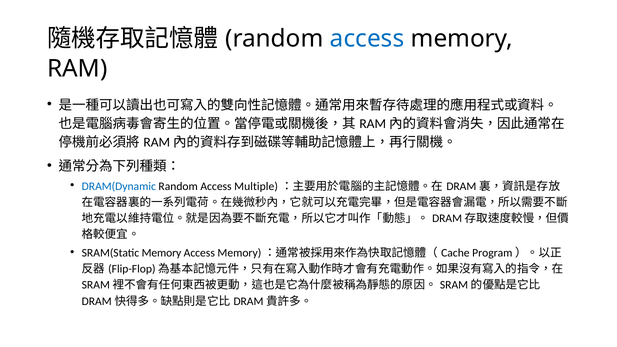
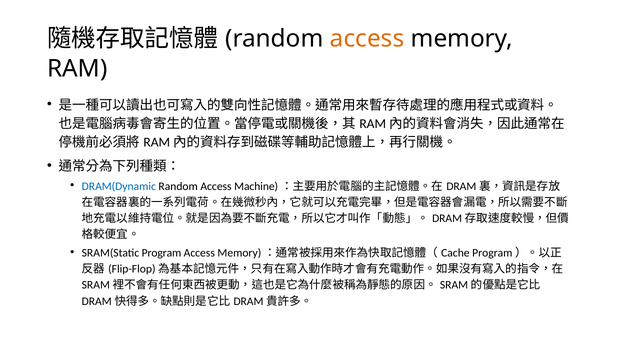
access colour: blue -> orange (367, 39)
Multiple: Multiple -> Machine (256, 186)
SRAM(Static Memory: Memory -> Program (161, 253)
